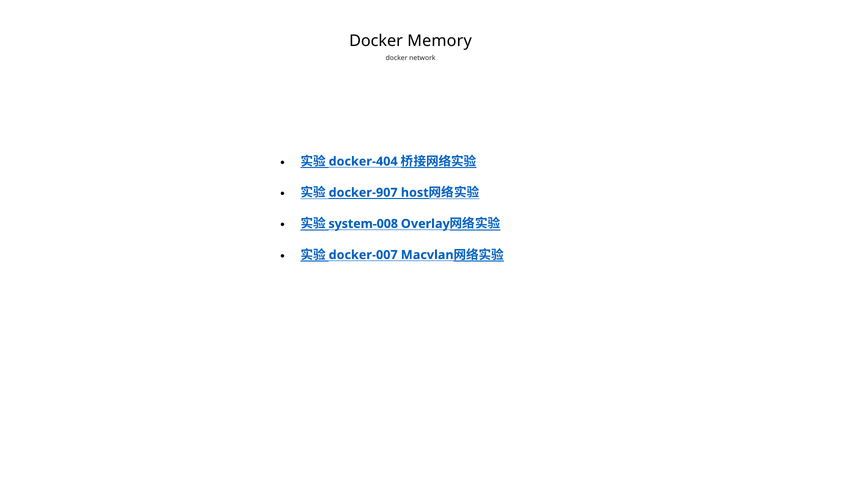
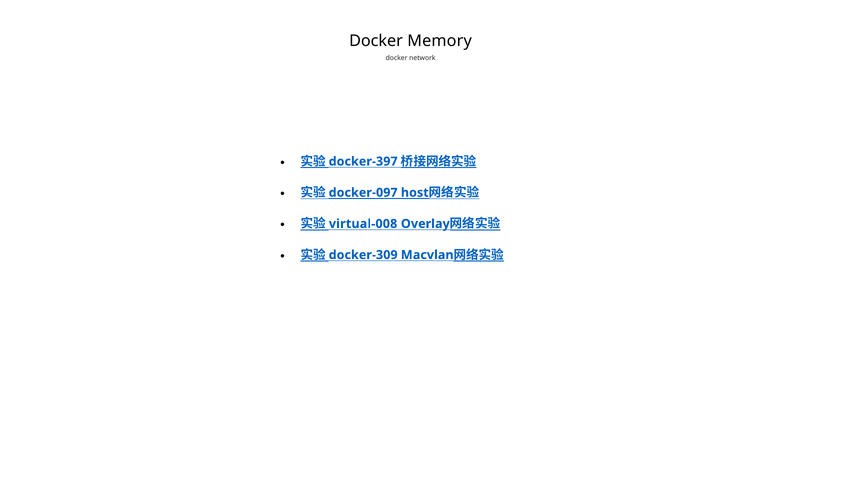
docker-404: docker-404 -> docker-397 (363, 162)
docker-907: docker-907 -> docker-097 (363, 193)
system-008: system-008 -> virtual-008 (363, 224)
docker-007: docker-007 -> docker-309 (363, 255)
